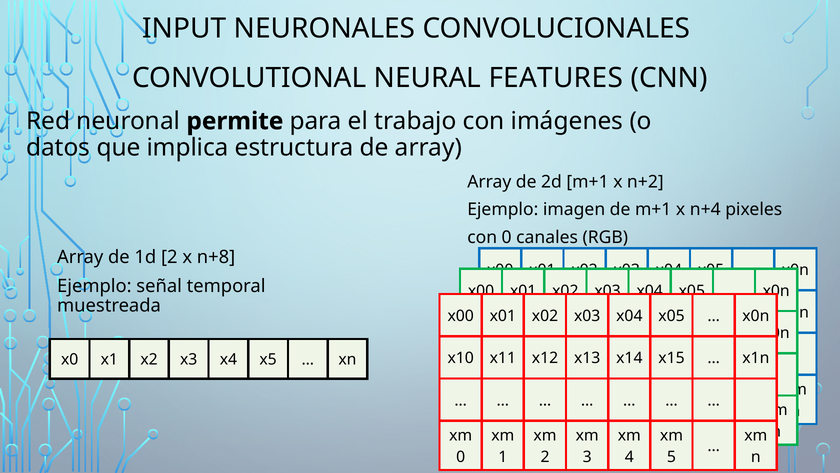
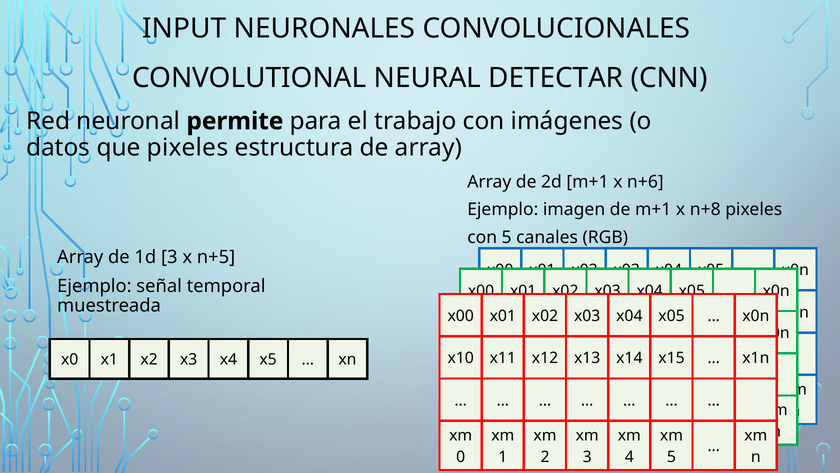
FEATURES: FEATURES -> DETECTAR (556, 78)
que implica: implica -> pixeles (188, 148)
n+2: n+2 -> n+6 (645, 182)
n+4: n+4 -> n+8 (705, 209)
con 0: 0 -> 5 (507, 237)
1d 2: 2 -> 3 (169, 257)
n+8: n+8 -> n+5 (216, 257)
